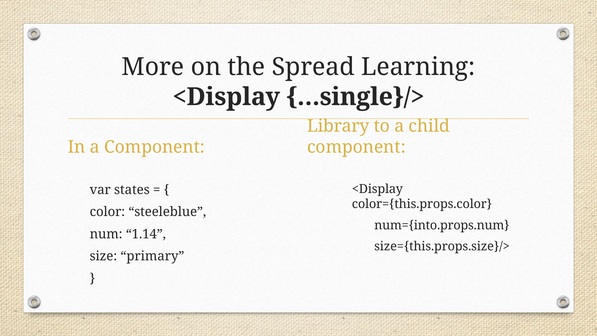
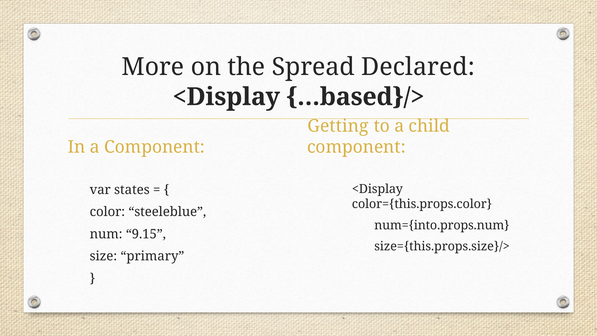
Learning: Learning -> Declared (418, 67)
…single}/>: …single}/> -> …based}/> (355, 97)
Library: Library -> Getting (338, 126)
1.14: 1.14 -> 9.15 (146, 234)
